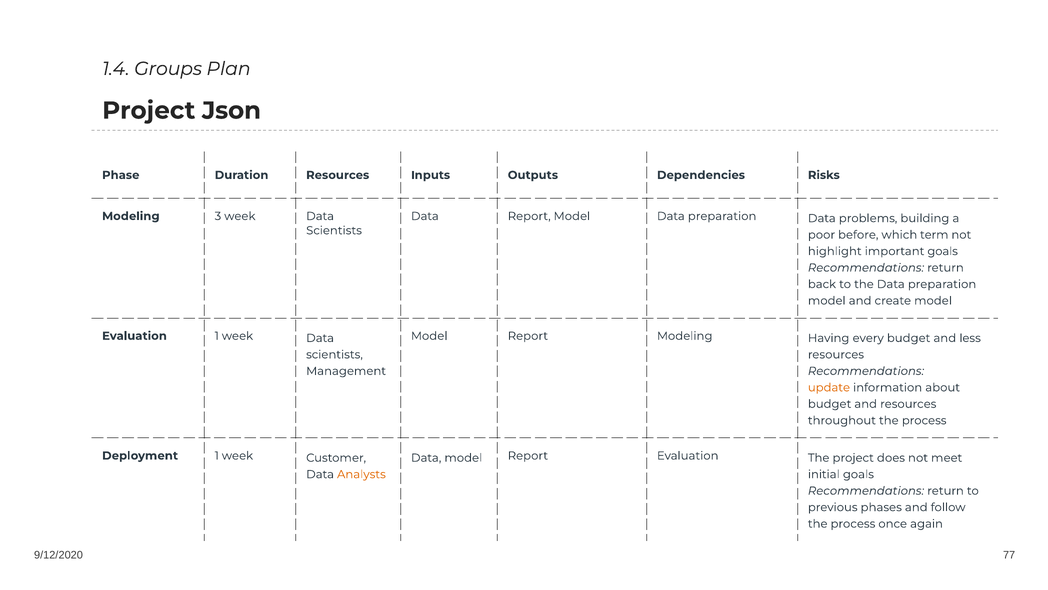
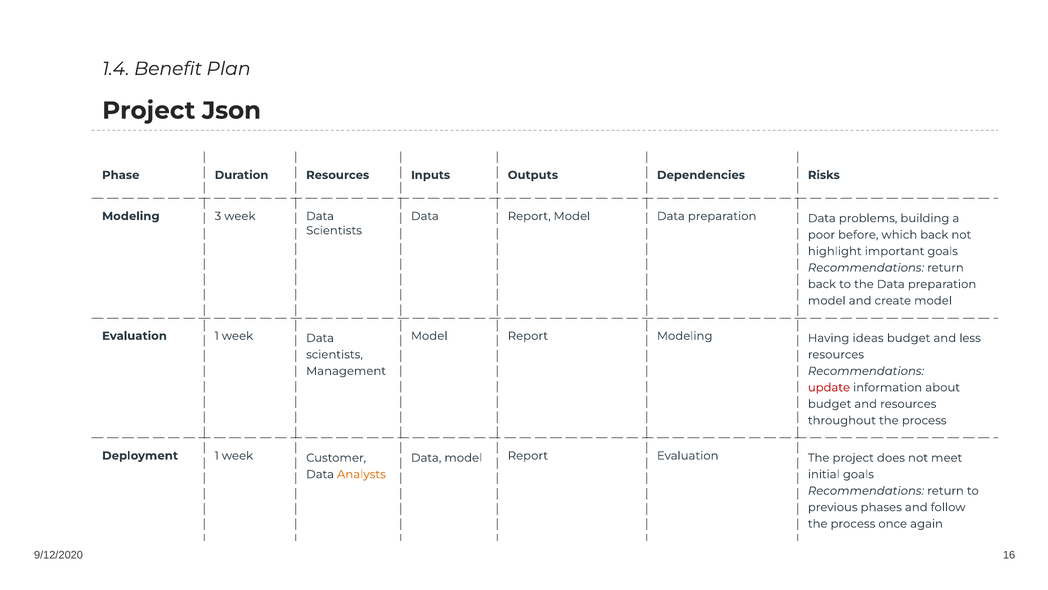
Groups: Groups -> Benefit (168, 69)
which term: term -> back (934, 235)
every: every -> ideas (868, 338)
update colour: orange -> red (829, 387)
77: 77 -> 16 (1009, 555)
